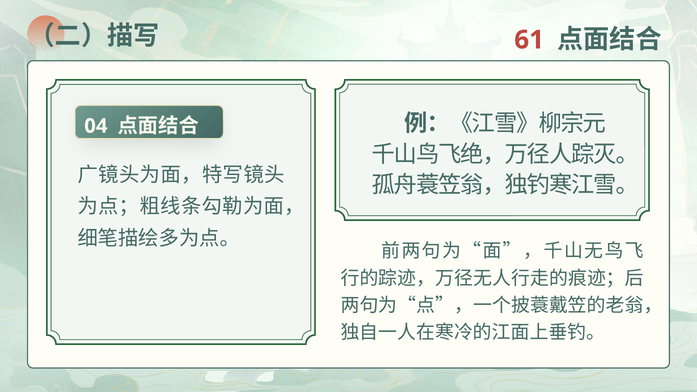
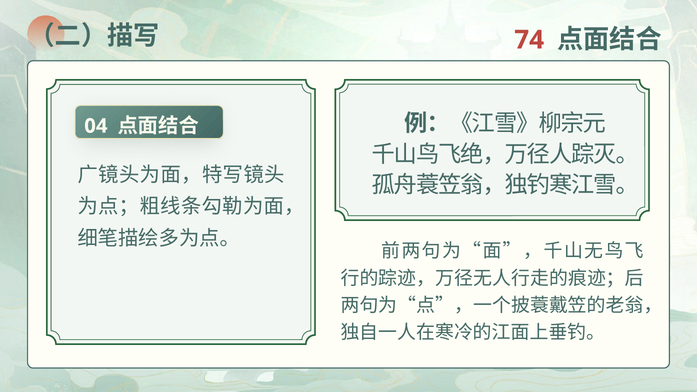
61: 61 -> 74 (529, 40)
